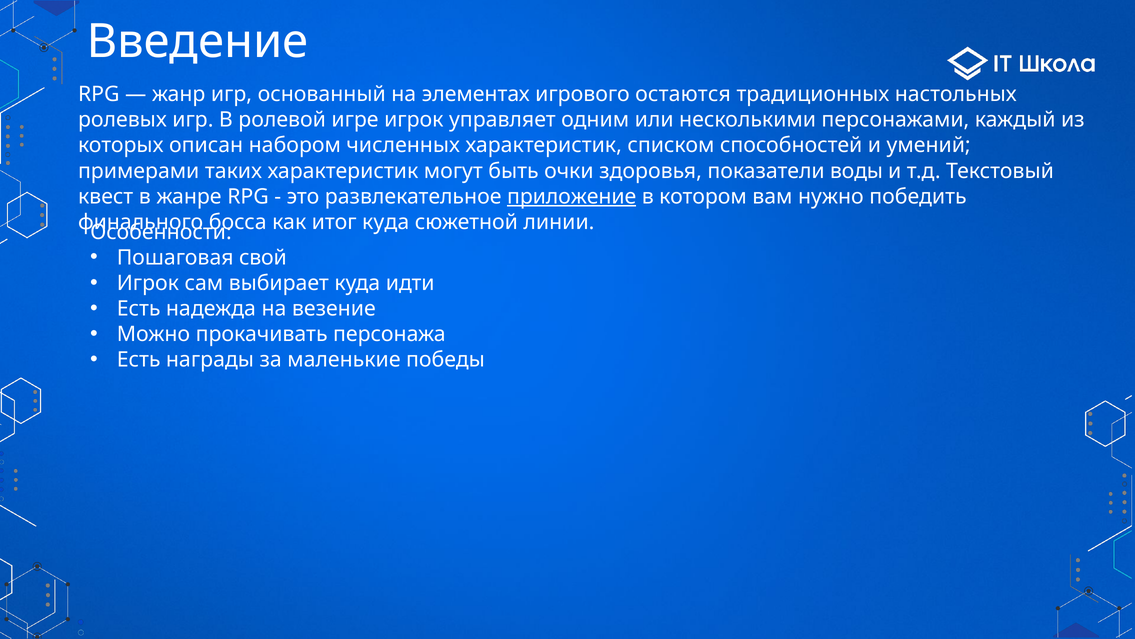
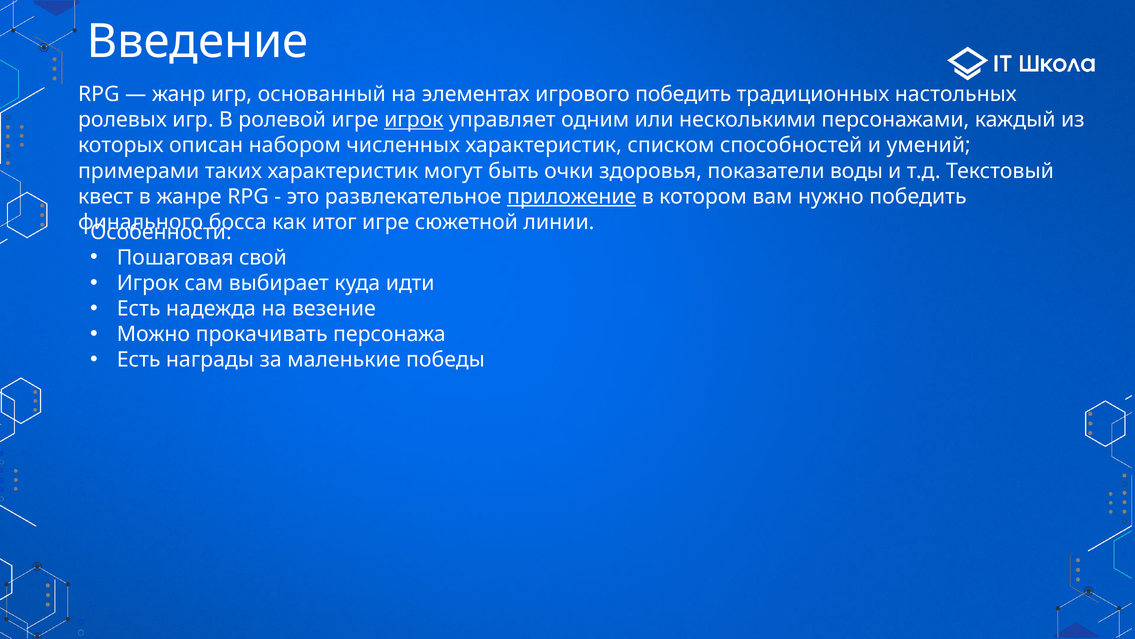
игрового остаются: остаются -> победить (683, 94)
игрок underline: none -> present (414, 120)
итог куда: куда -> игре (386, 222)
